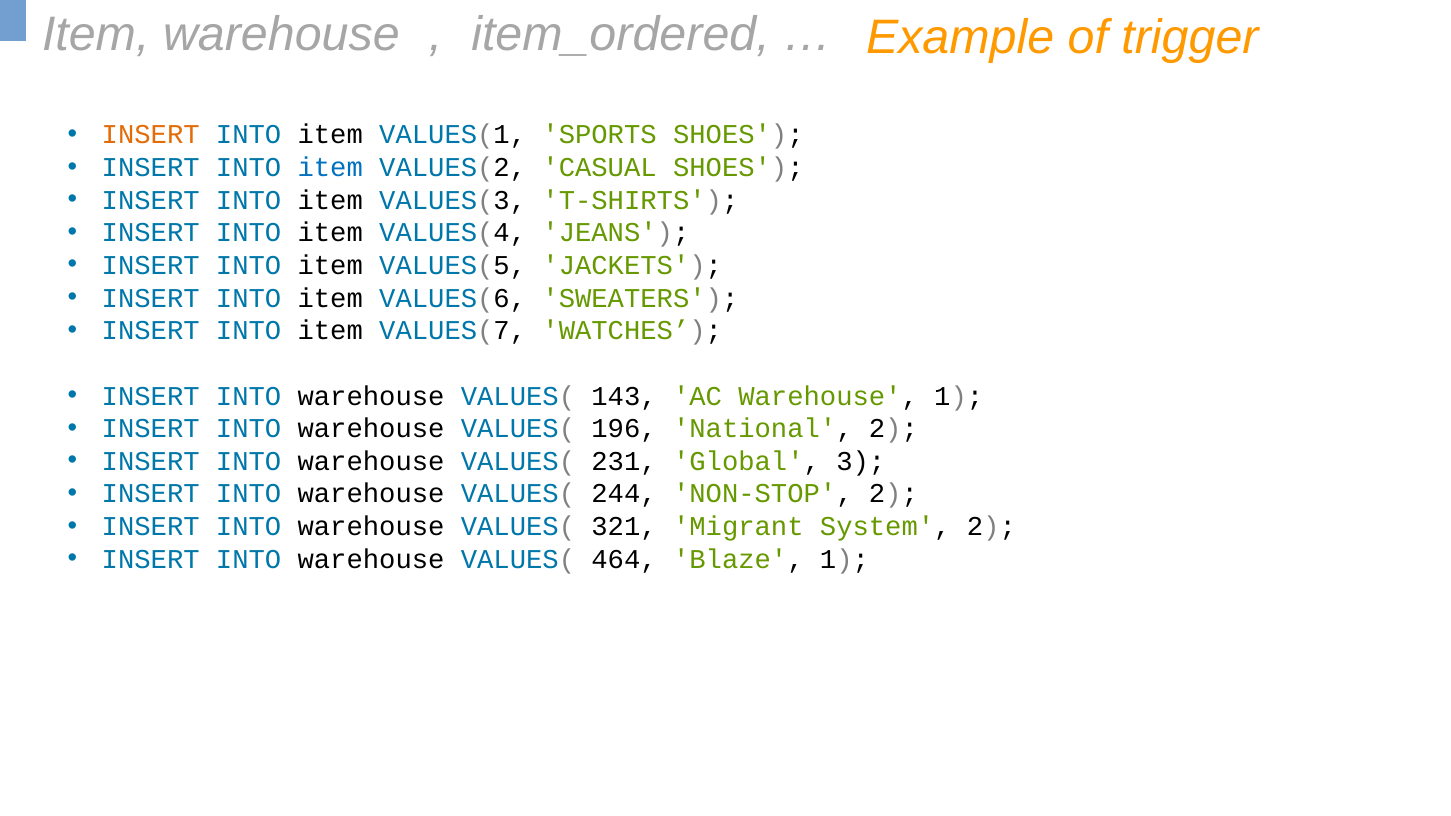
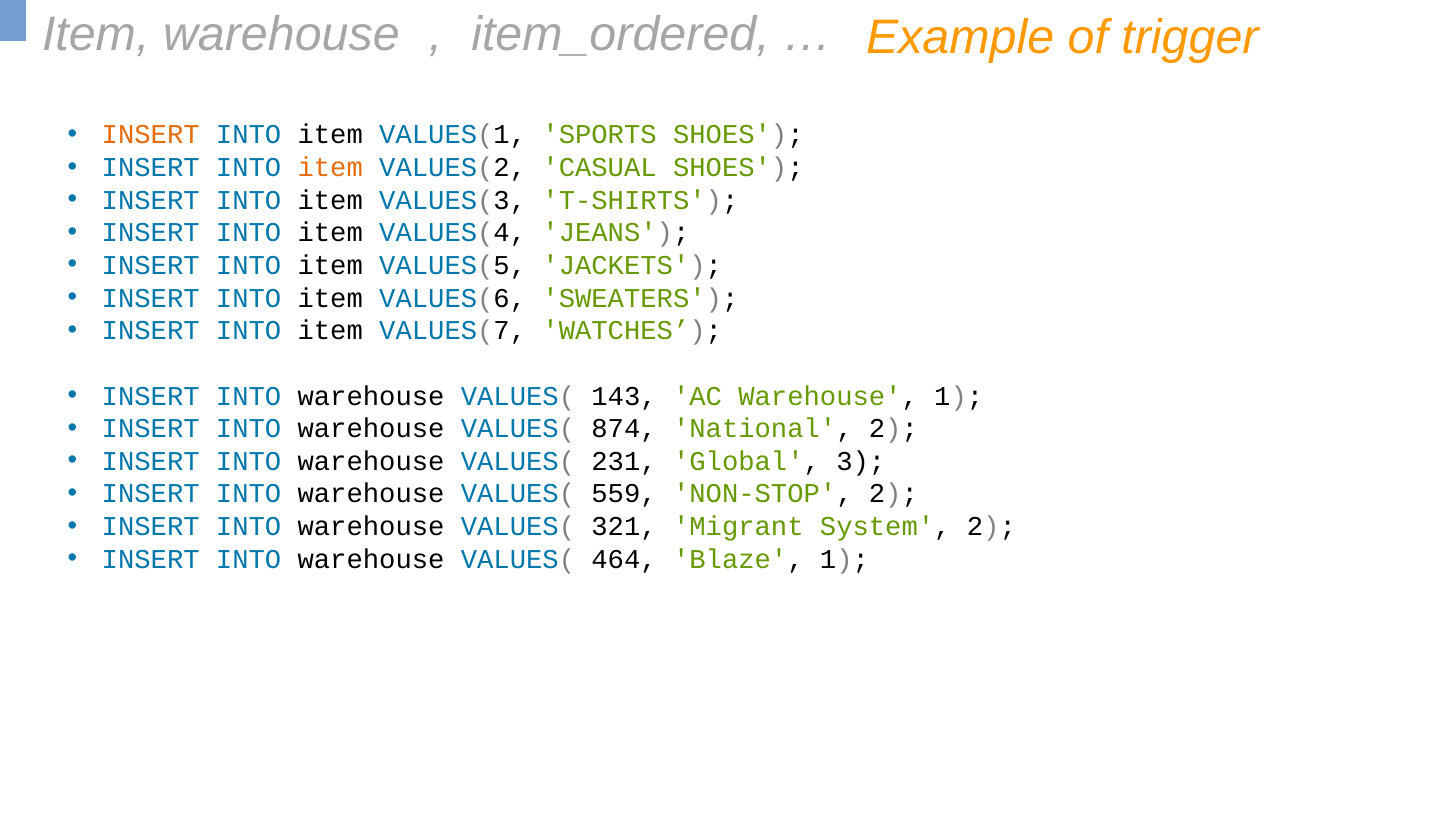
item colour: blue -> orange (330, 168)
196: 196 -> 874 (624, 429)
244: 244 -> 559 (624, 494)
